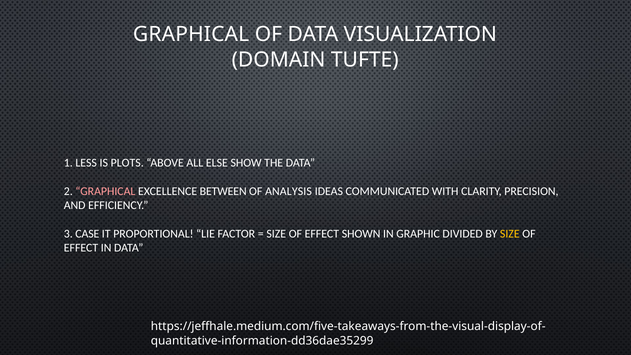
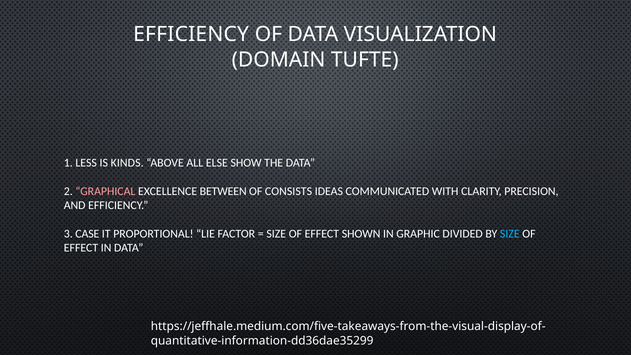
GRAPHICAL: GRAPHICAL -> EFFICIENCY (191, 34)
PLOTS: PLOTS -> KINDS (127, 163)
ANALYSIS: ANALYSIS -> CONSISTS (289, 191)
SIZE colour: yellow -> light blue (510, 234)
